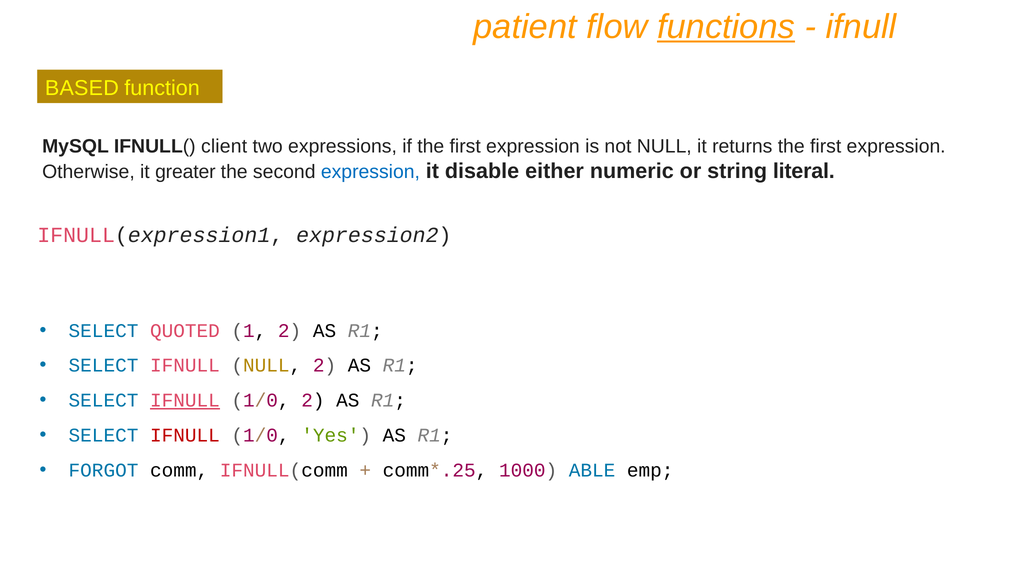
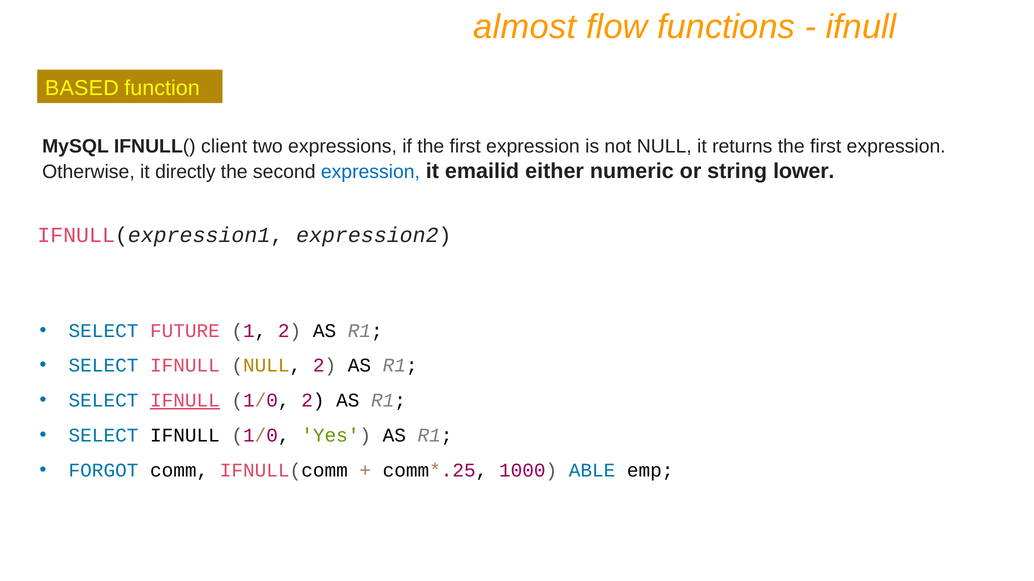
patient: patient -> almost (525, 27)
functions underline: present -> none (726, 27)
greater: greater -> directly (185, 172)
disable: disable -> emailid (482, 171)
literal: literal -> lower (804, 171)
QUOTED: QUOTED -> FUTURE (185, 331)
IFNULL colour: red -> black (185, 436)
